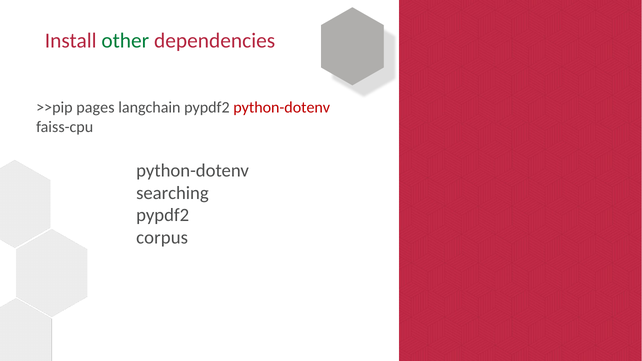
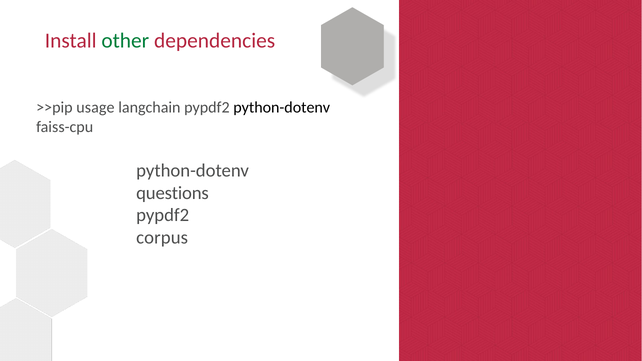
pages: pages -> usage (95, 108)
python-dotenv colour: red -> black (282, 108)
searching: searching -> questions (172, 193)
